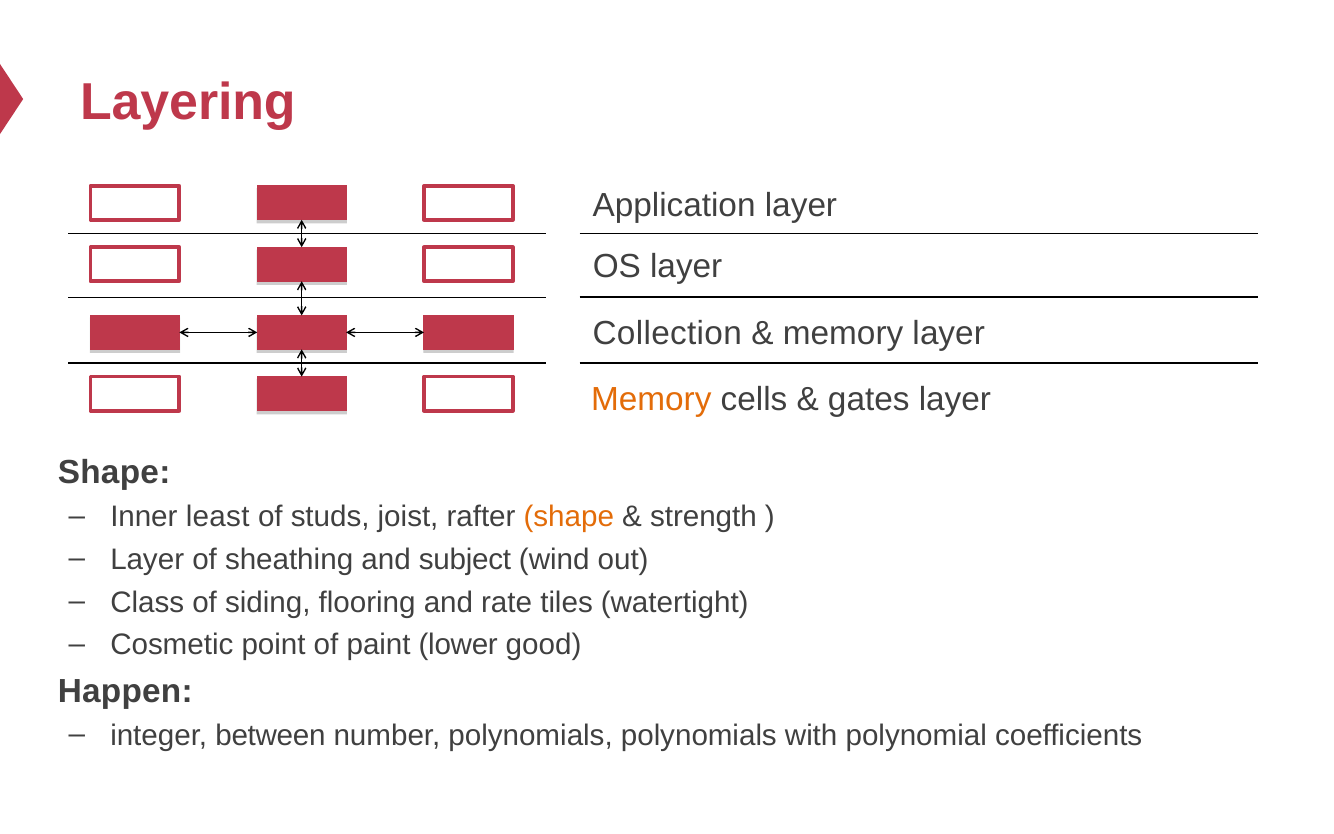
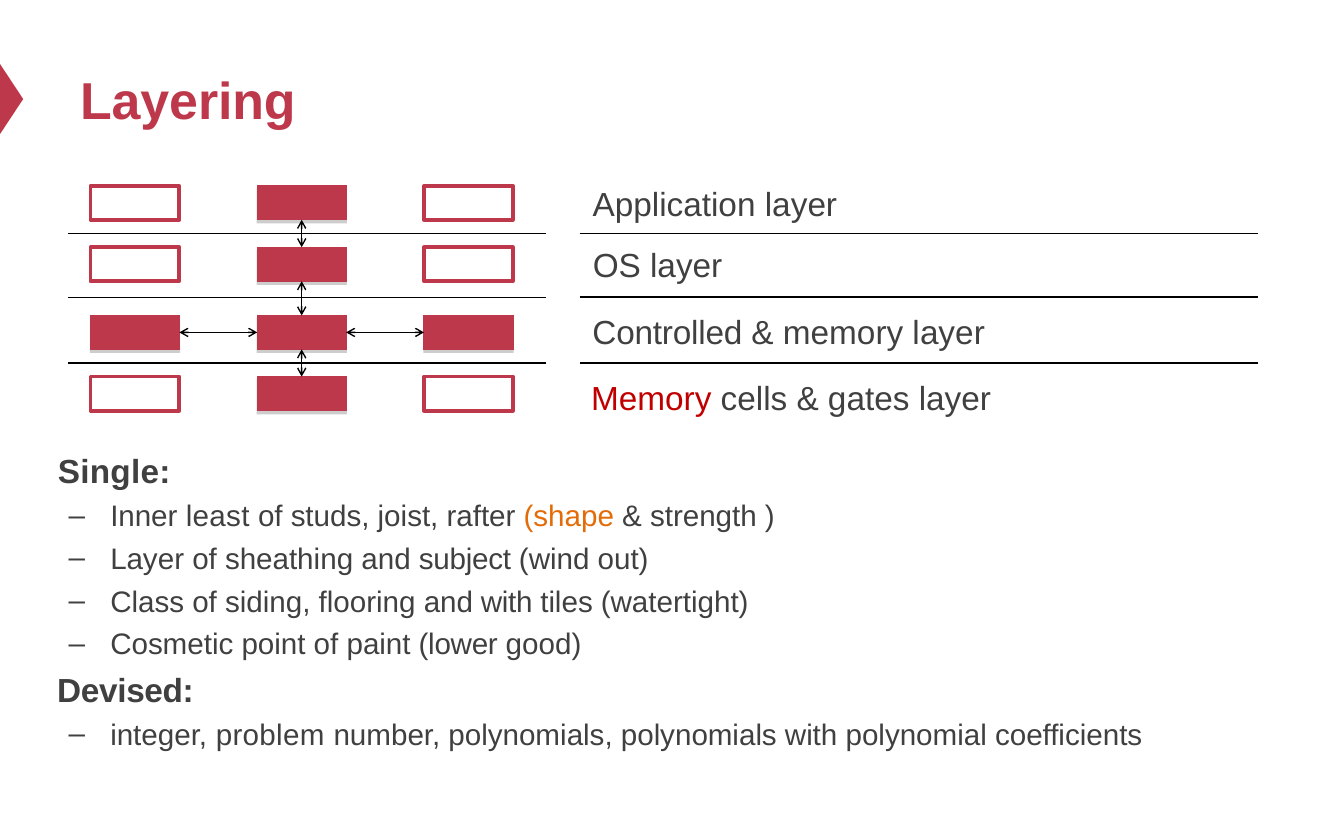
Collection: Collection -> Controlled (667, 333)
Memory colour: orange -> red (651, 399)
Shape: Shape -> Single (114, 472)
and rate: rate -> with (507, 602)
Happen: Happen -> Devised (126, 691)
between: between -> problem (270, 736)
